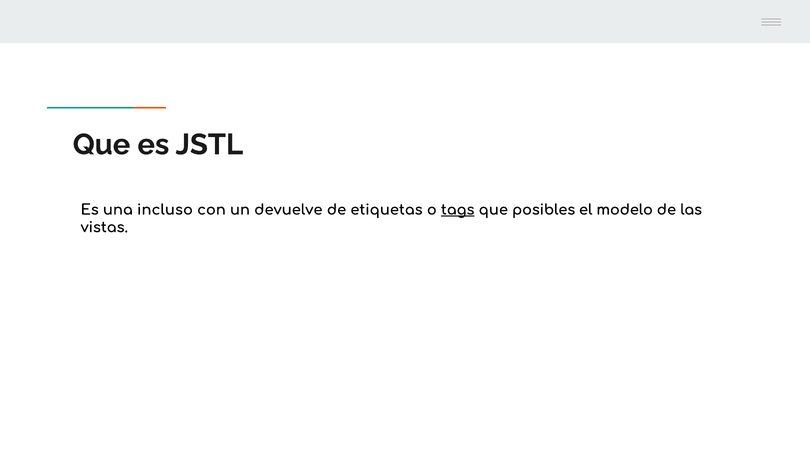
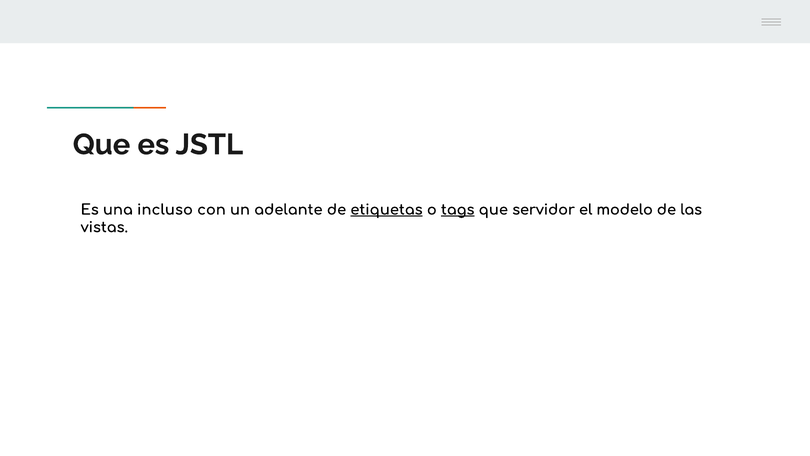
devuelve: devuelve -> adelante (288, 210)
etiquetas underline: none -> present (386, 210)
posibles: posibles -> servidor (544, 210)
